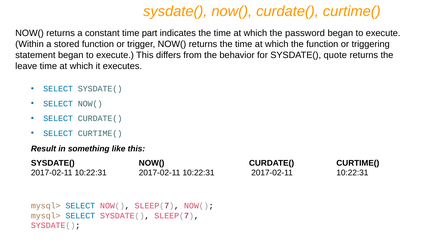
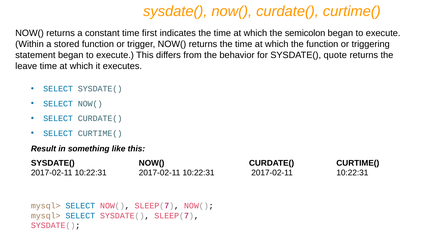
part: part -> first (150, 33)
password: password -> semicolon (305, 33)
